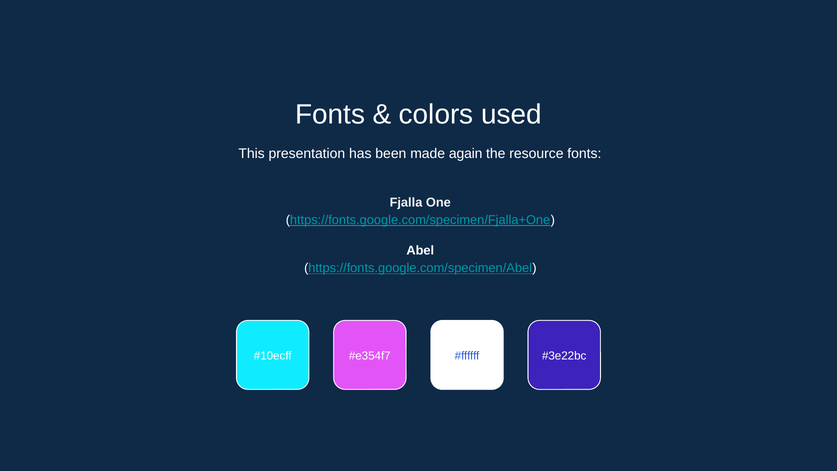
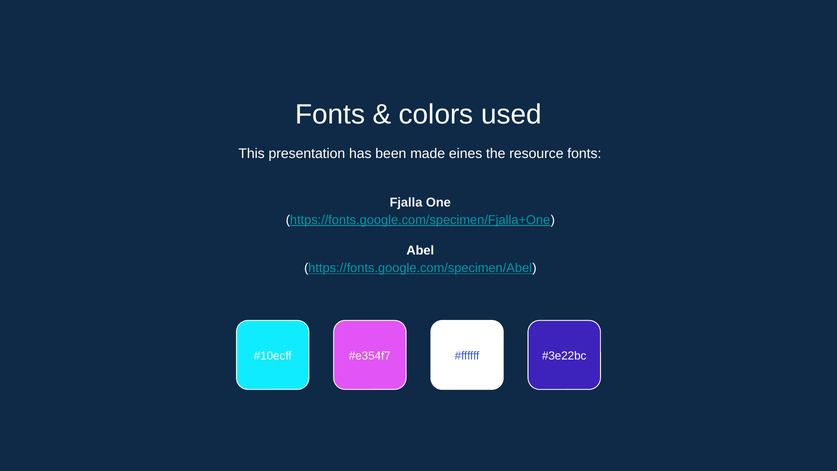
again: again -> eines (466, 154)
